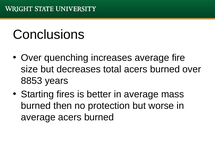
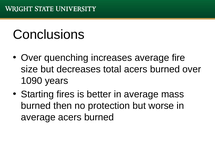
8853: 8853 -> 1090 (32, 80)
